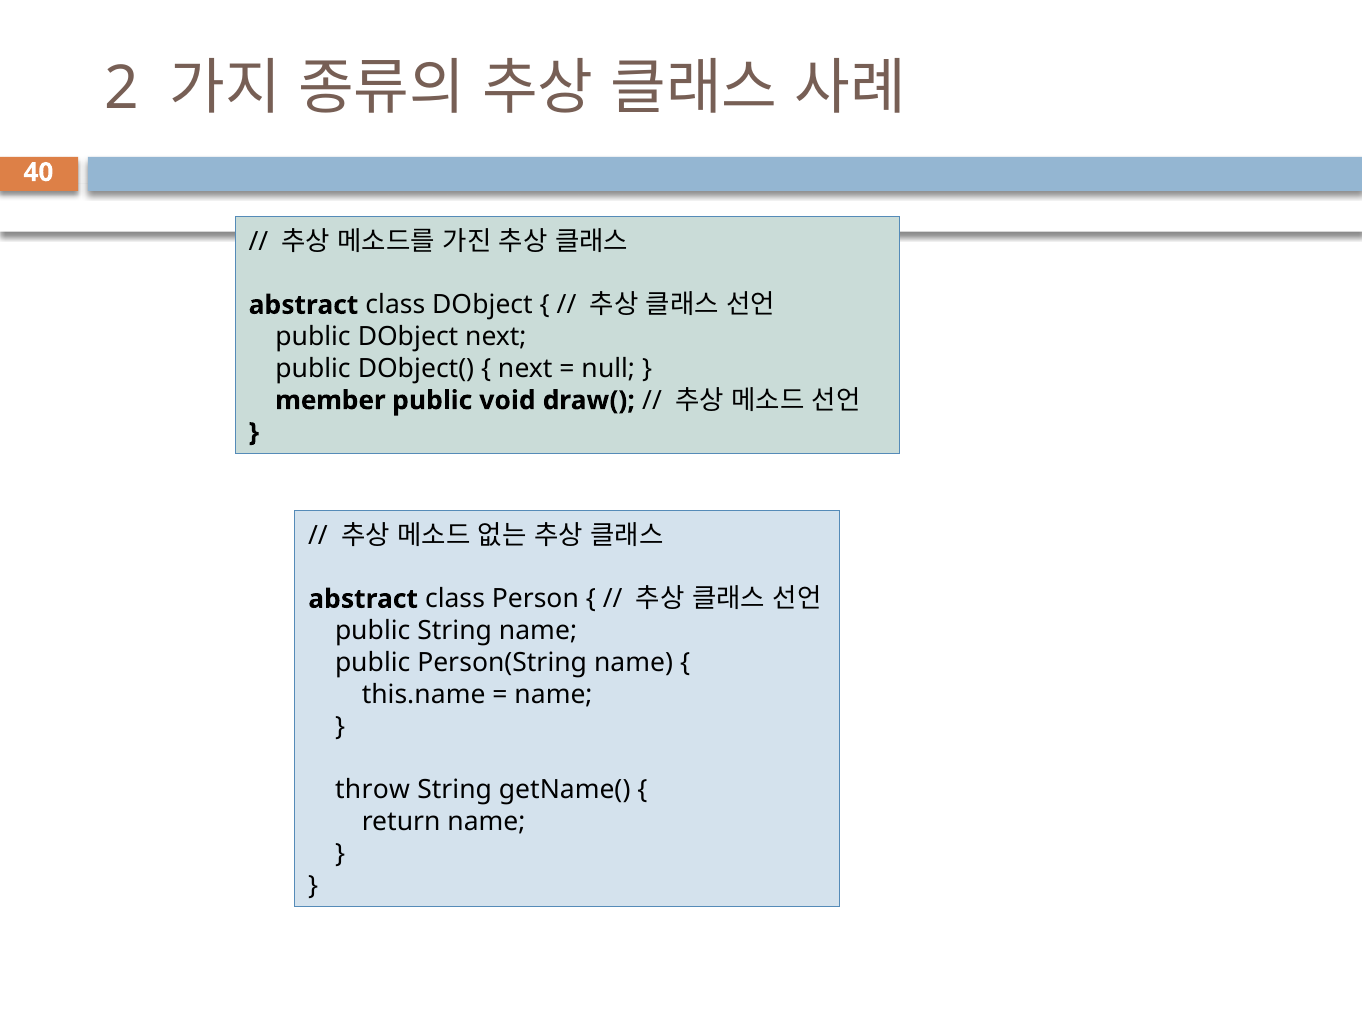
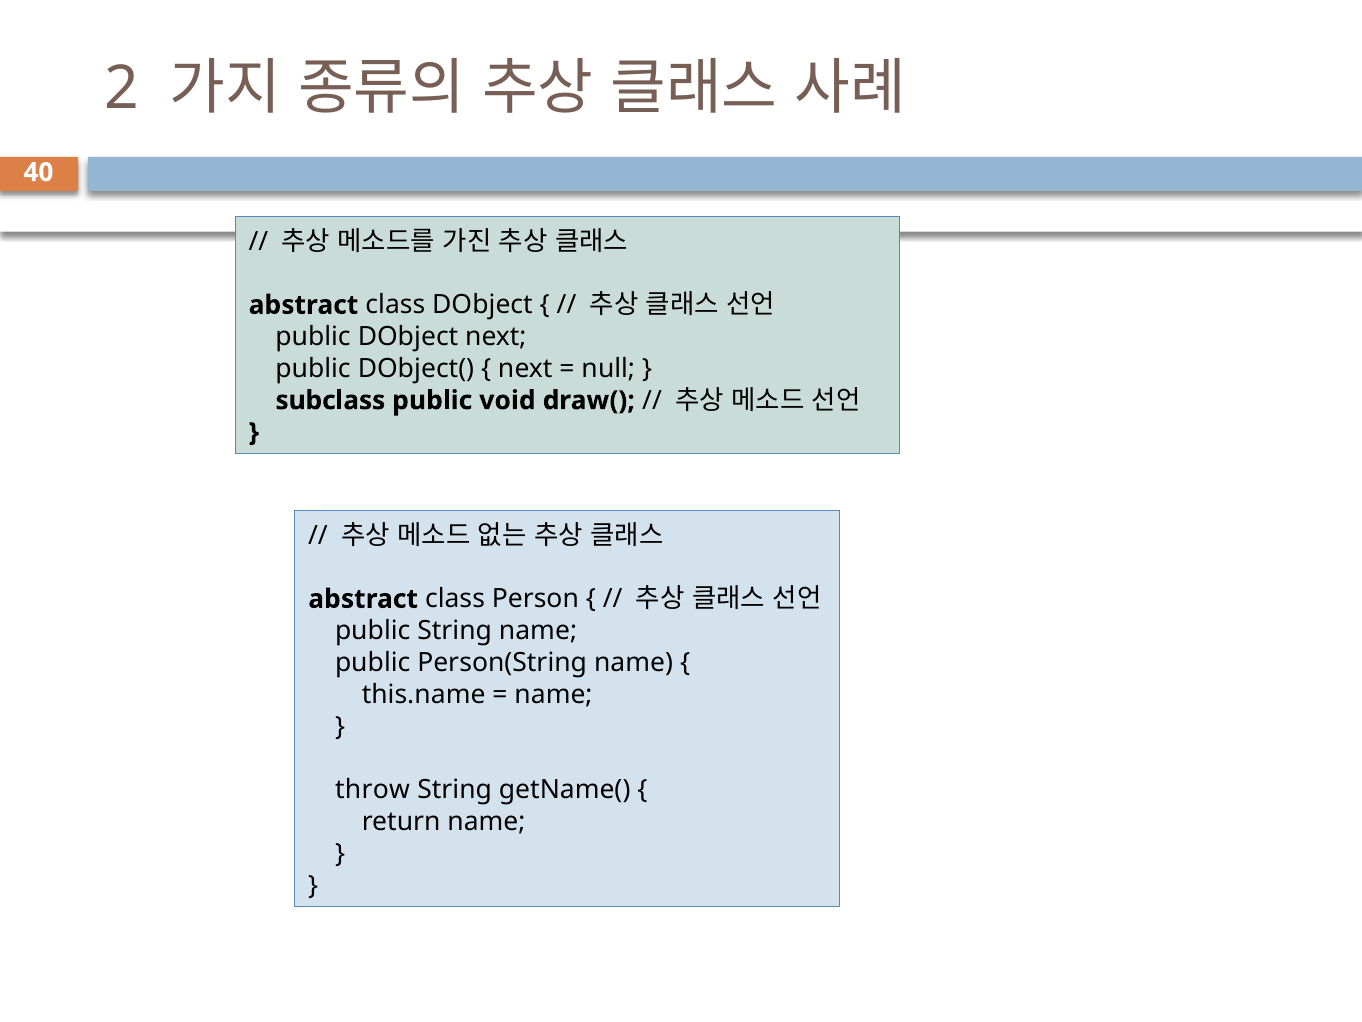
member: member -> subclass (330, 400)
